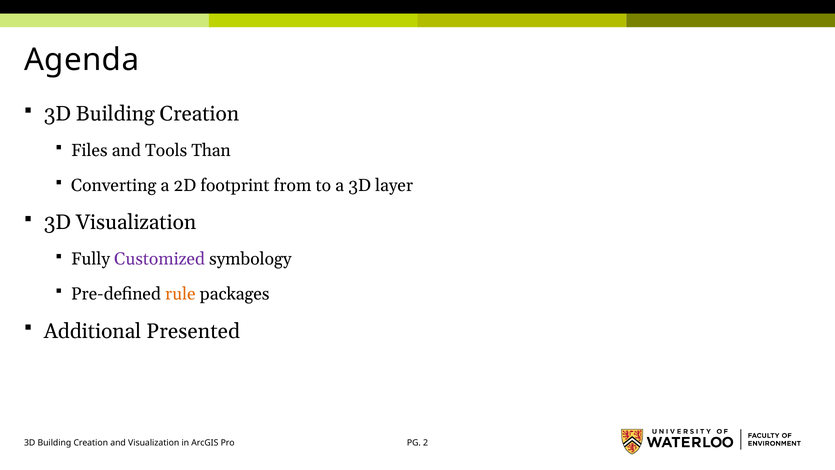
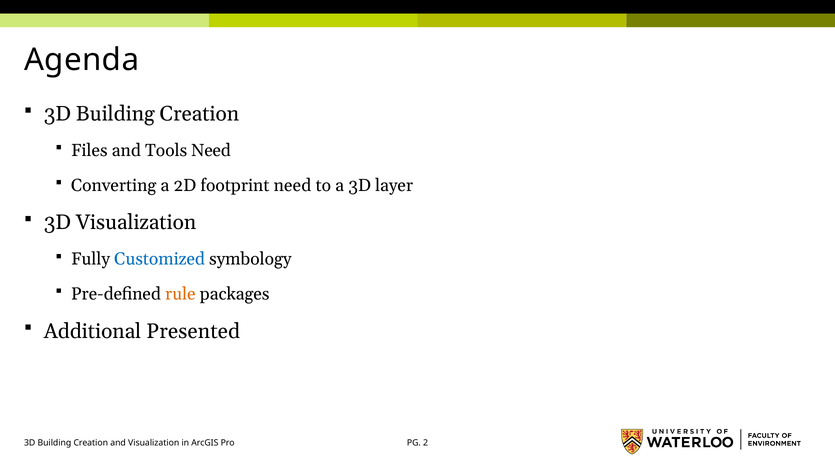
Tools Than: Than -> Need (211, 151)
footprint from: from -> need (292, 185)
Customized colour: purple -> blue (160, 259)
